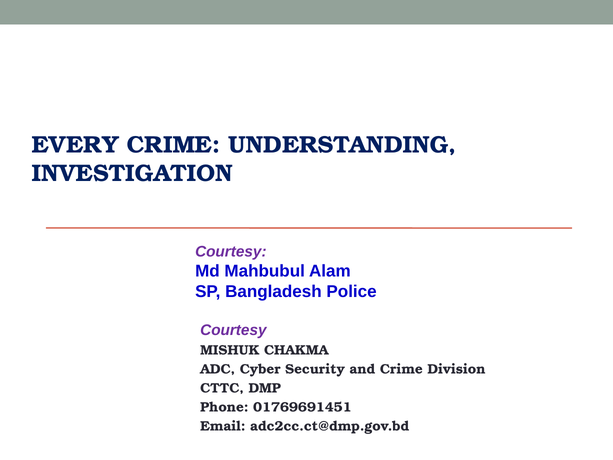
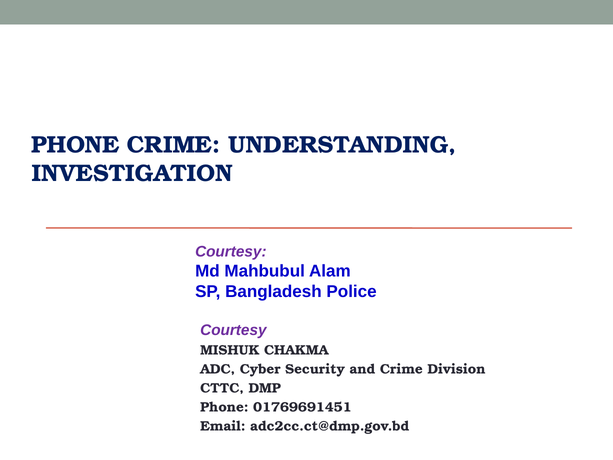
EVERY: EVERY -> PHONE (75, 145)
